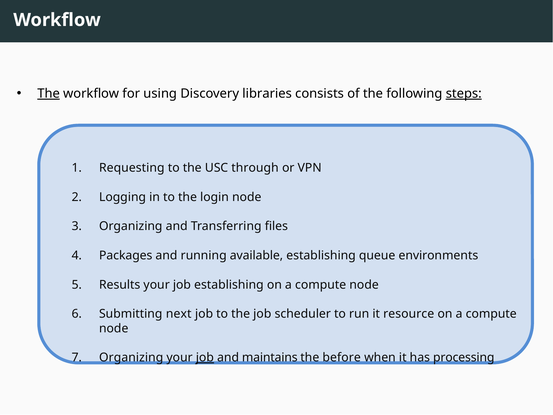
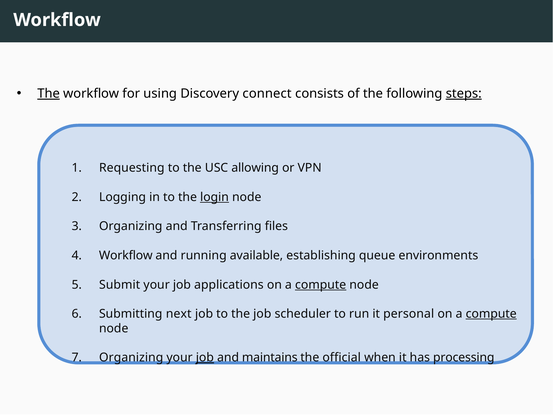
libraries: libraries -> connect (267, 94)
through: through -> allowing (255, 168)
login underline: none -> present (214, 197)
Packages: Packages -> Workflow (126, 256)
Results: Results -> Submit (120, 285)
job establishing: establishing -> applications (229, 285)
compute underline: none -> present (321, 285)
resource: resource -> personal (409, 314)
compute underline: none -> present (491, 314)
before: before -> official (342, 358)
